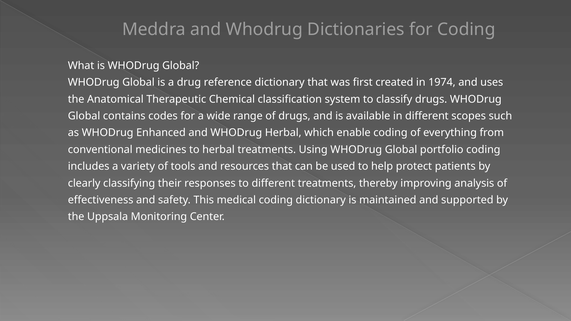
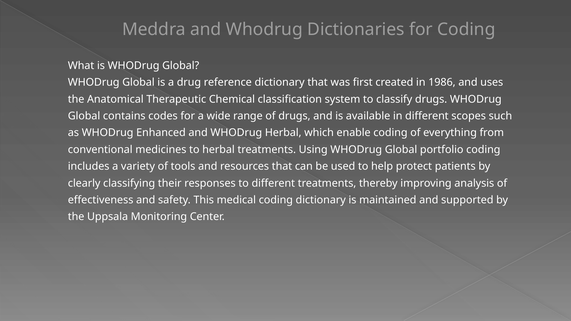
1974: 1974 -> 1986 (442, 82)
